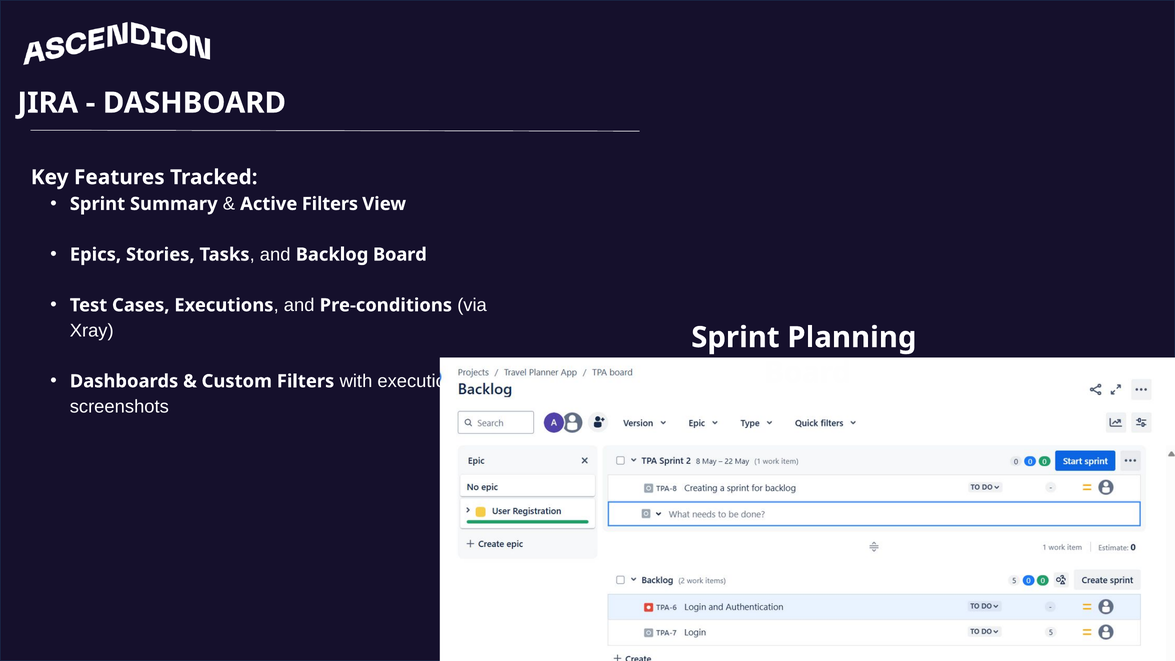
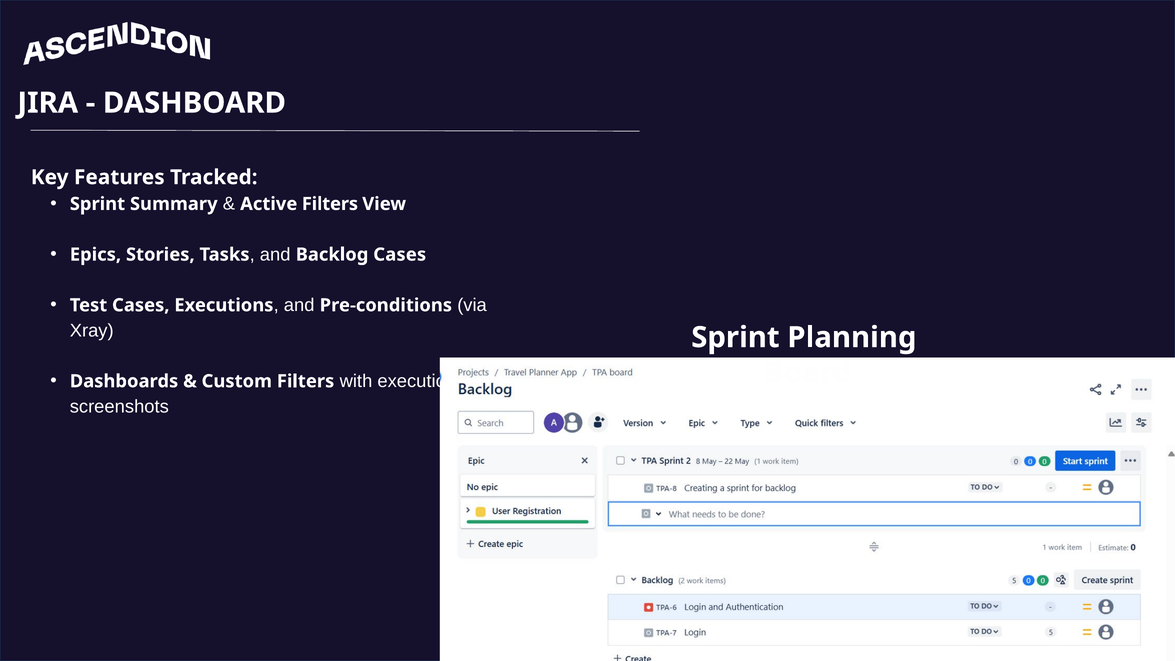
Backlog Board: Board -> Cases (400, 255)
